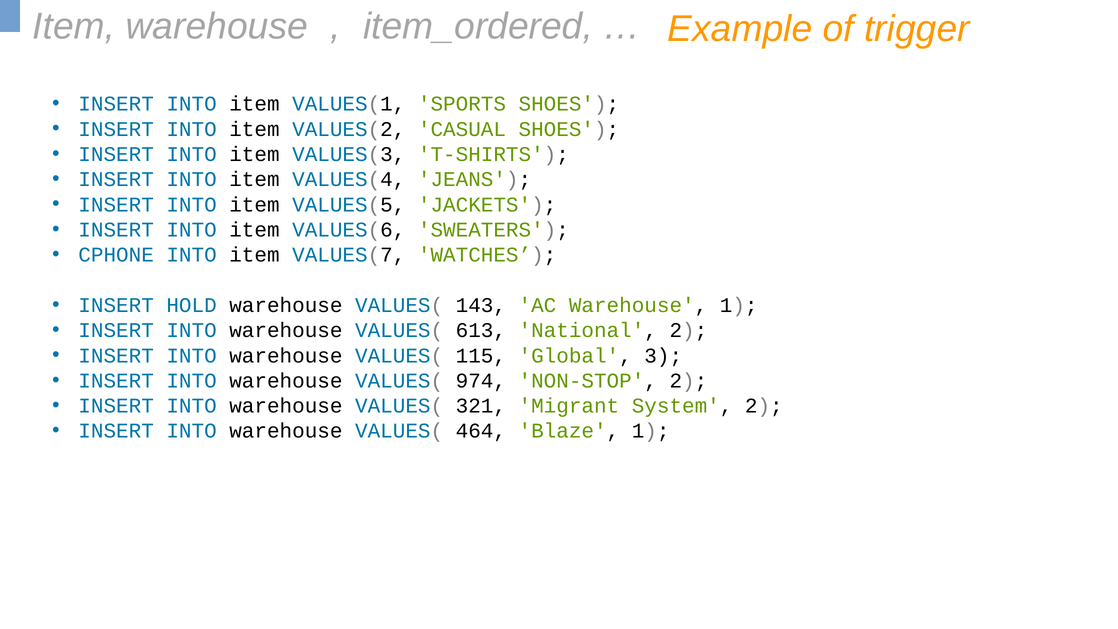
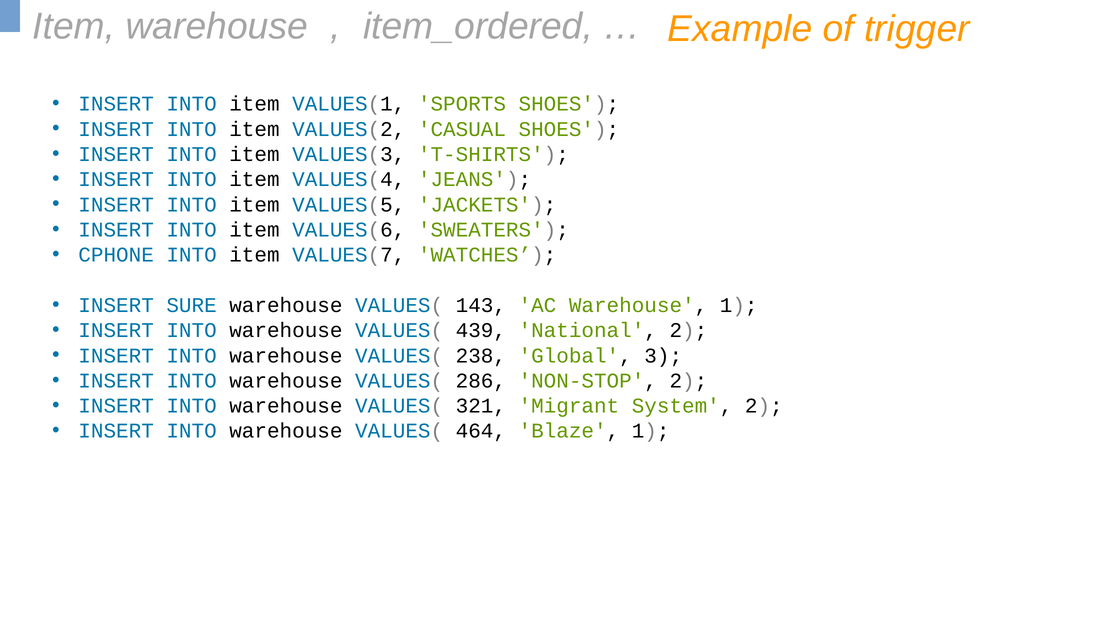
HOLD: HOLD -> SURE (192, 305)
613: 613 -> 439 (481, 330)
115: 115 -> 238 (481, 356)
974: 974 -> 286 (481, 381)
